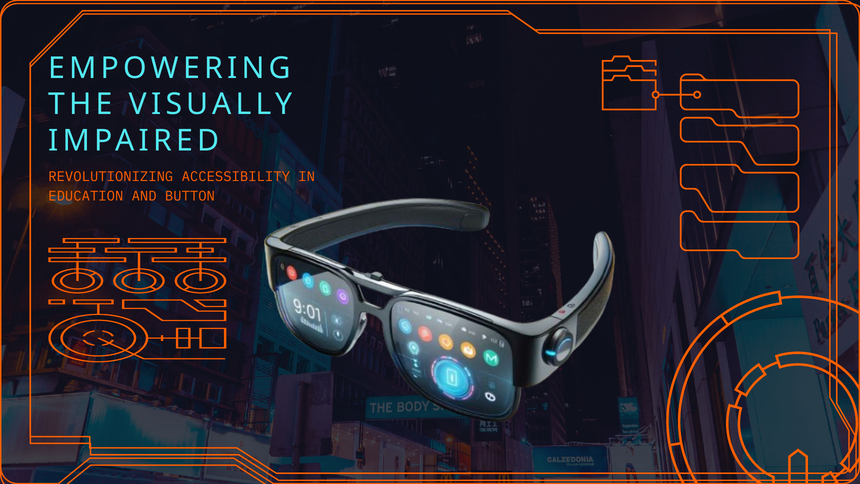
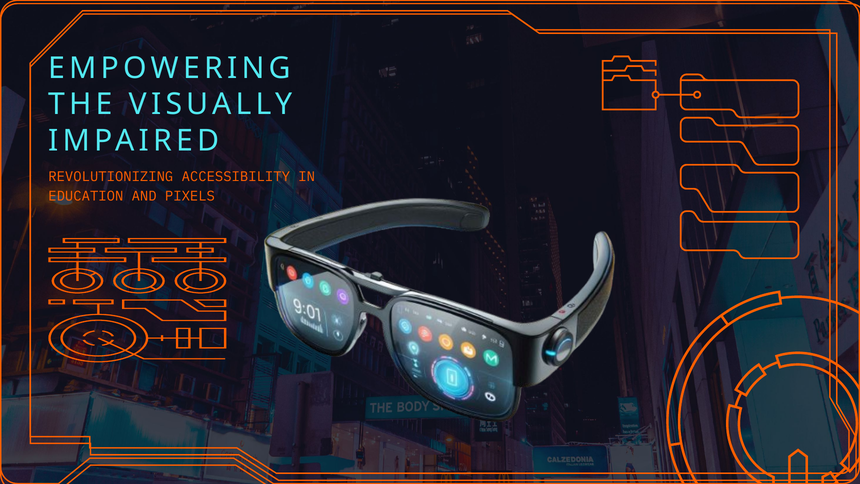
BUTTON: BUTTON -> PIXELS (190, 196)
